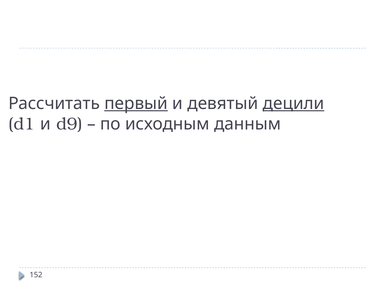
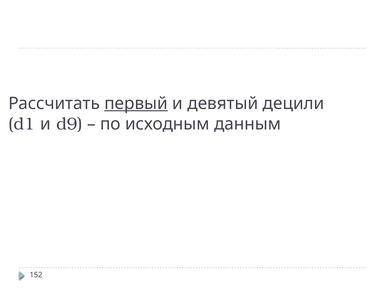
децили underline: present -> none (294, 103)
